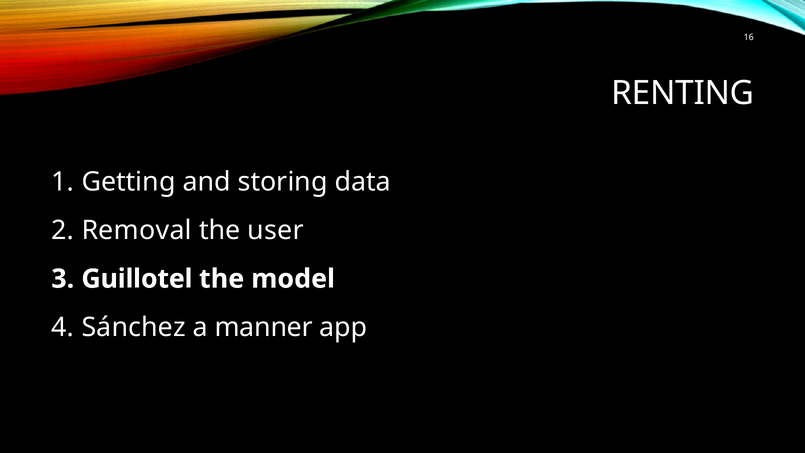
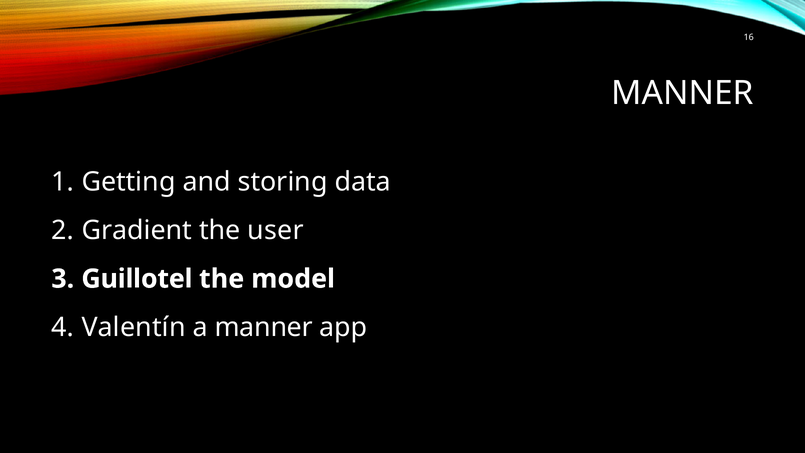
RENTING: RENTING -> MANNER (683, 93)
Removal: Removal -> Gradient (137, 230)
Sánchez: Sánchez -> Valentín (134, 327)
